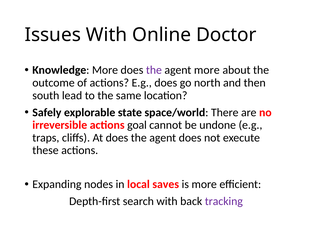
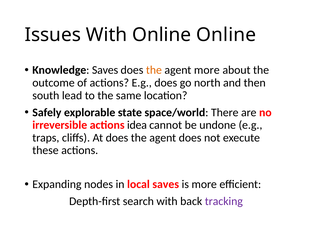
Online Doctor: Doctor -> Online (226, 35)
Knowledge More: More -> Saves (105, 70)
the colour: purple -> orange (154, 70)
goal: goal -> idea (137, 125)
